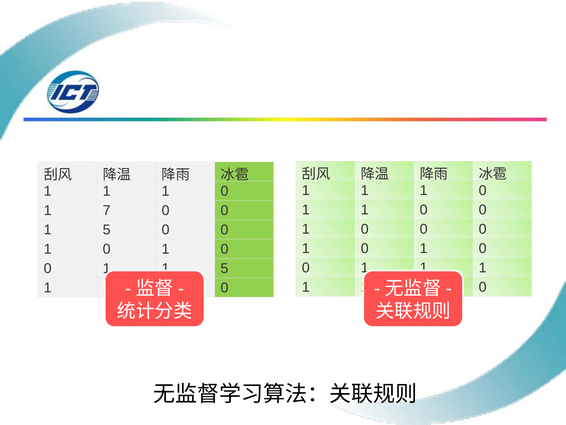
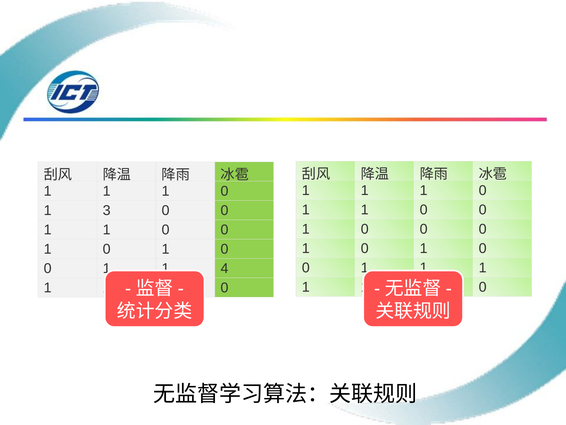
7: 7 -> 3 (107, 210)
5: 5 -> 1 (107, 229)
5: 5 -> 4 (224, 268)
